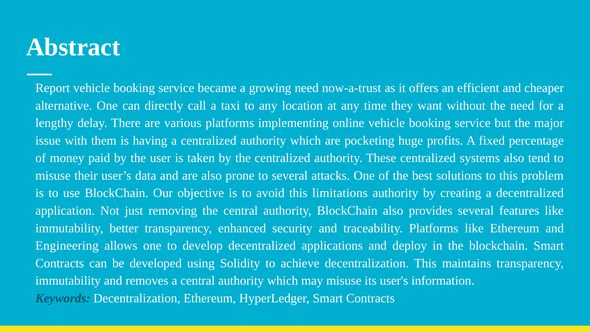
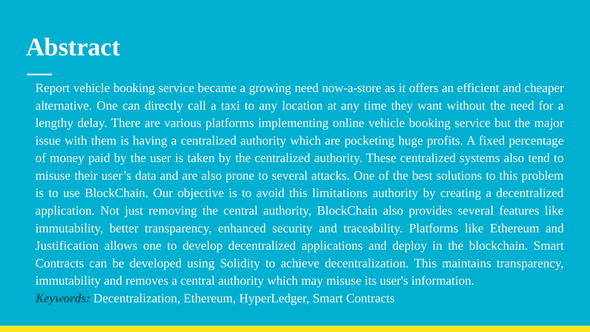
now-a-trust: now-a-trust -> now-a-store (352, 88)
Engineering: Engineering -> Justification (67, 246)
